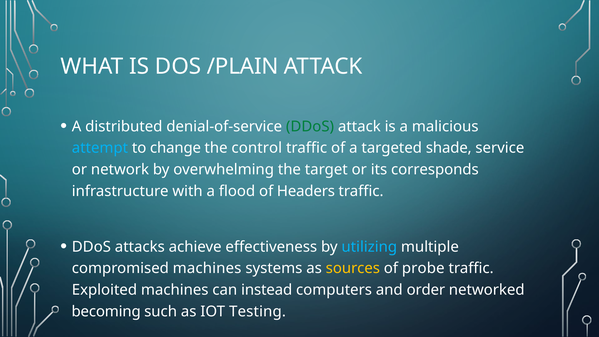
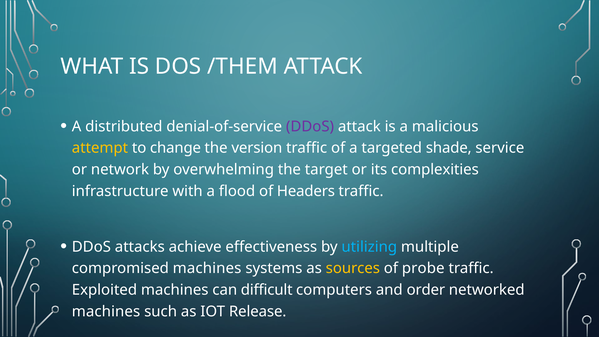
/PLAIN: /PLAIN -> /THEM (242, 67)
DDoS colour: green -> purple (310, 126)
attempt colour: light blue -> yellow (100, 148)
control: control -> version (257, 148)
corresponds: corresponds -> complexities (435, 170)
instead: instead -> difficult (267, 290)
becoming: becoming -> machines (106, 311)
Testing: Testing -> Release (258, 311)
